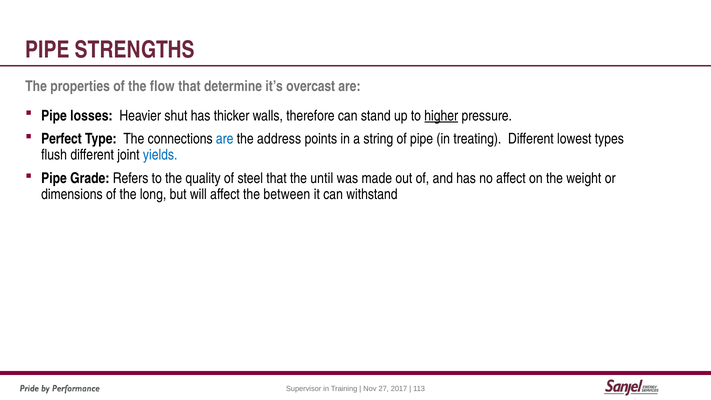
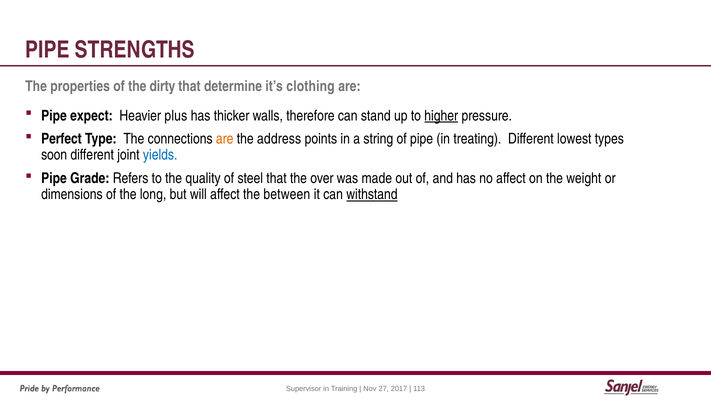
flow: flow -> dirty (162, 87)
overcast: overcast -> clothing (311, 87)
losses: losses -> expect (91, 116)
shut: shut -> plus (176, 116)
are colour: blue -> orange (225, 139)
flush: flush -> soon (54, 155)
until: until -> over (322, 178)
withstand underline: none -> present (372, 194)
